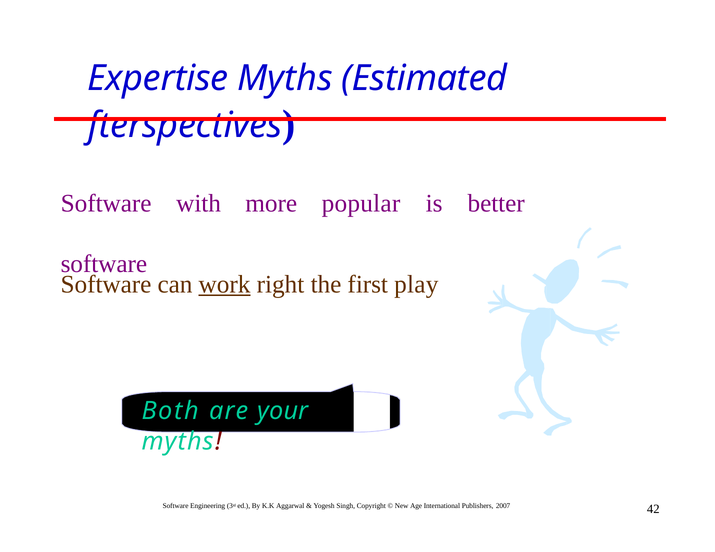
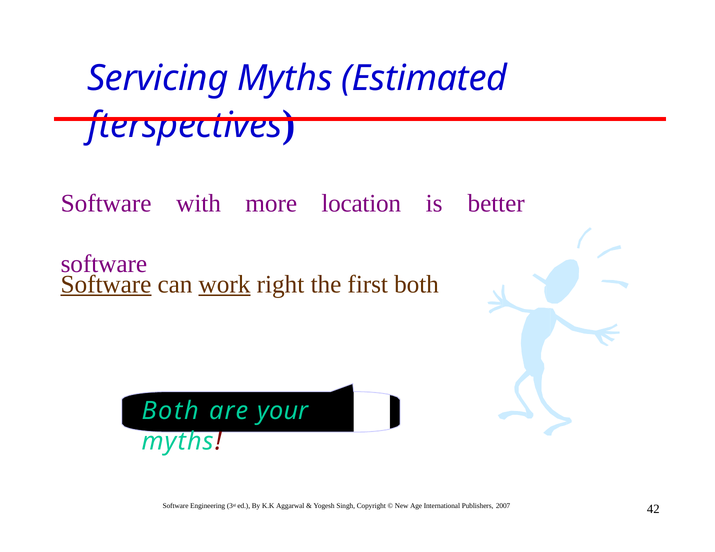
Expertise: Expertise -> Servicing (158, 78)
popular: popular -> location (361, 204)
Software underline: none -> present (106, 285)
first play: play -> both (417, 285)
